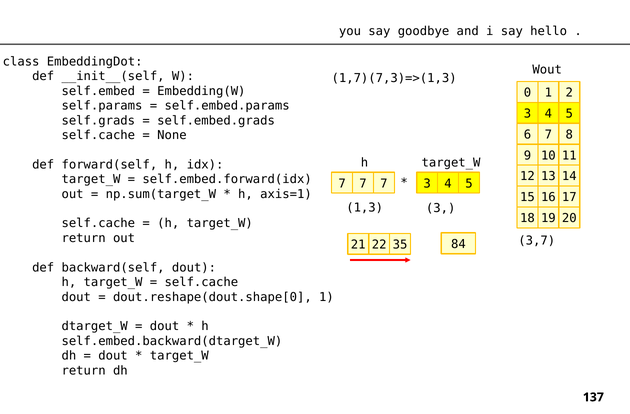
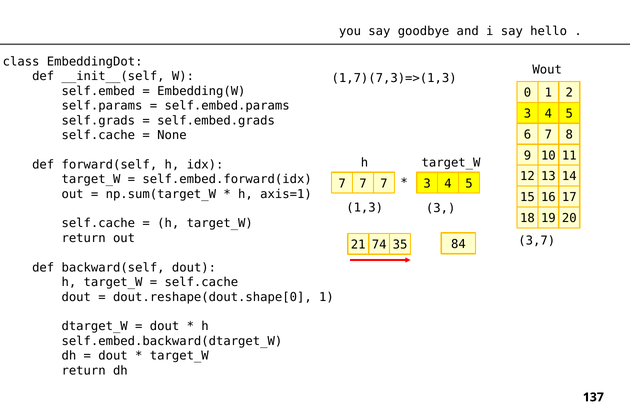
22: 22 -> 74 (379, 245)
